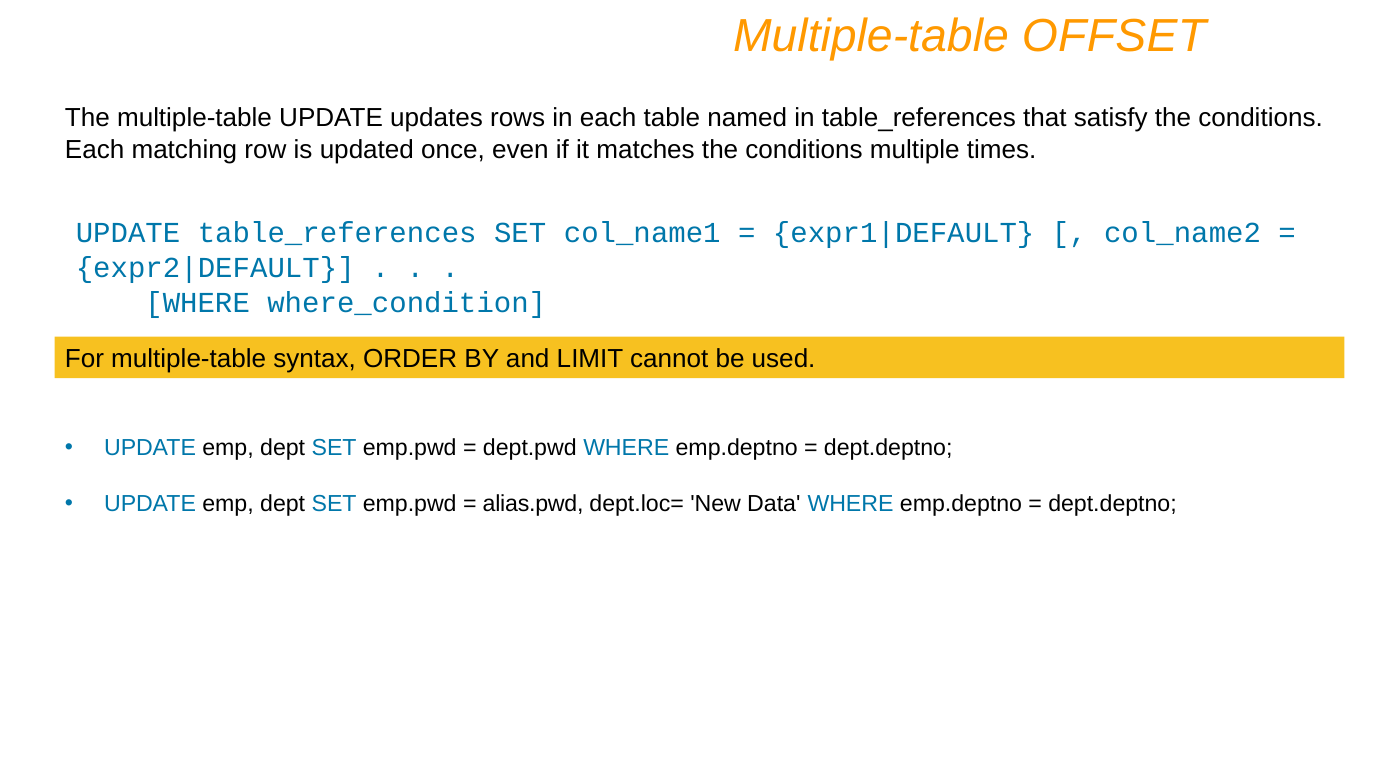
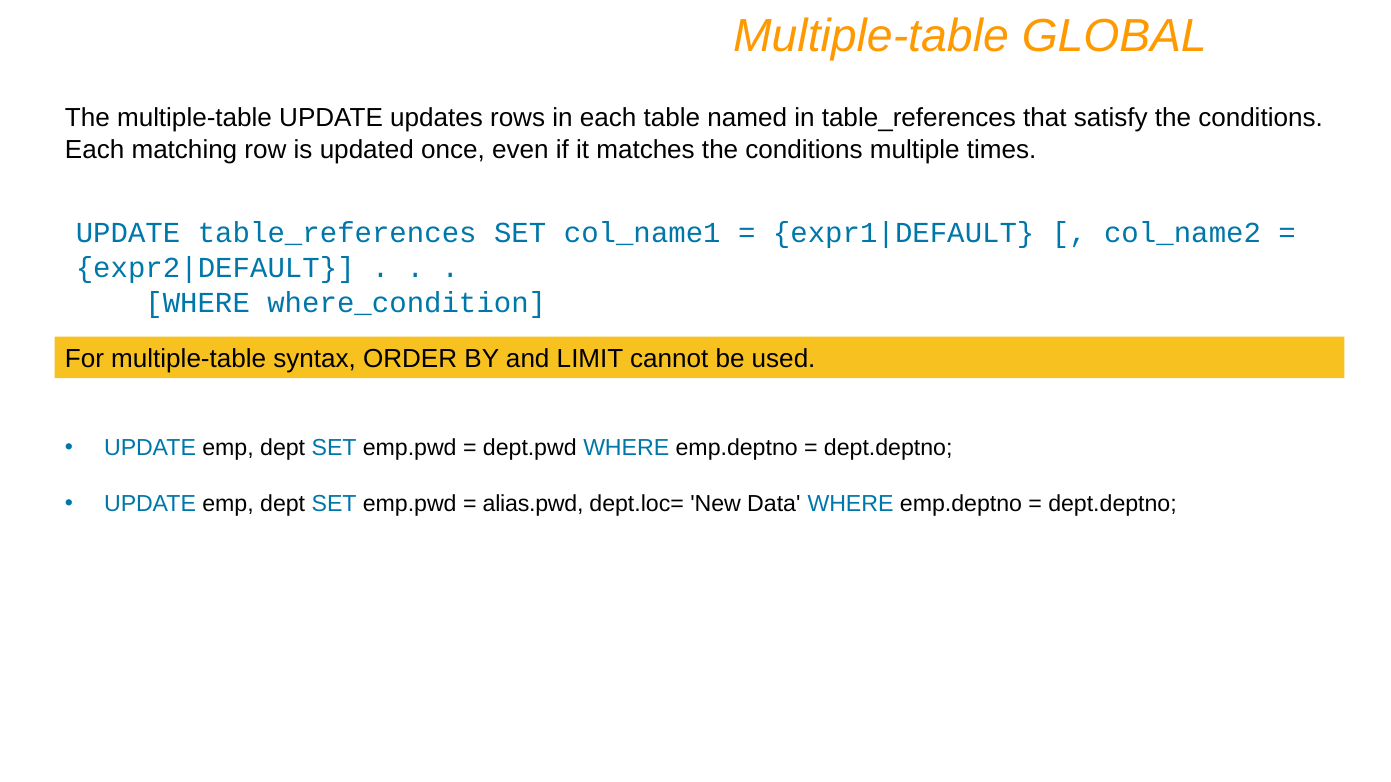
OFFSET: OFFSET -> GLOBAL (1114, 36)
